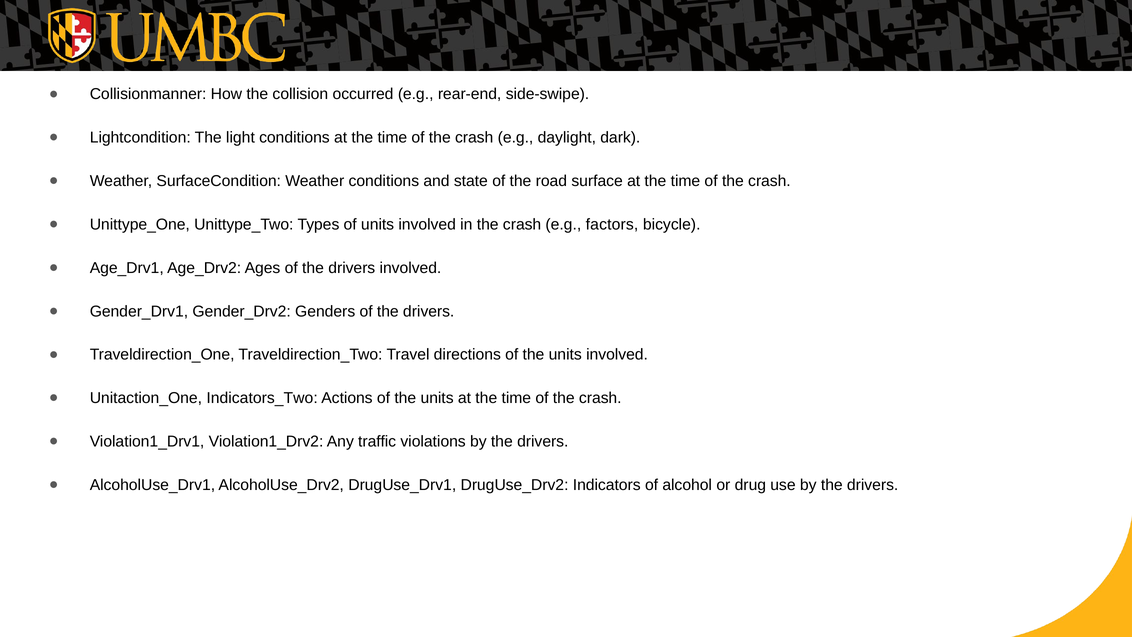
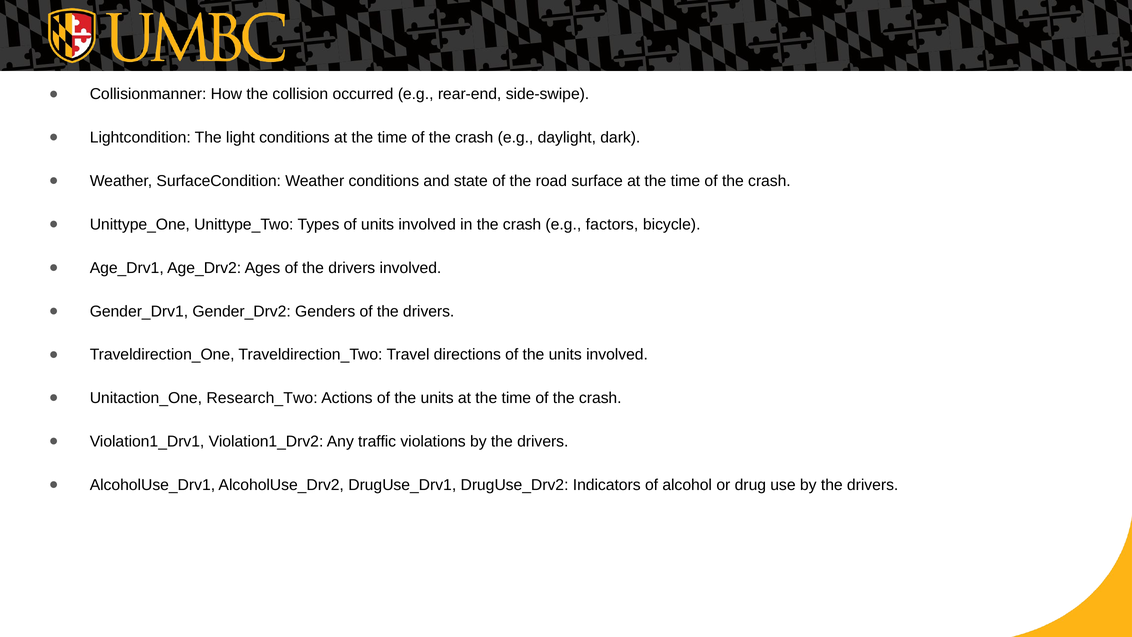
Indicators_Two: Indicators_Two -> Research_Two (262, 398)
